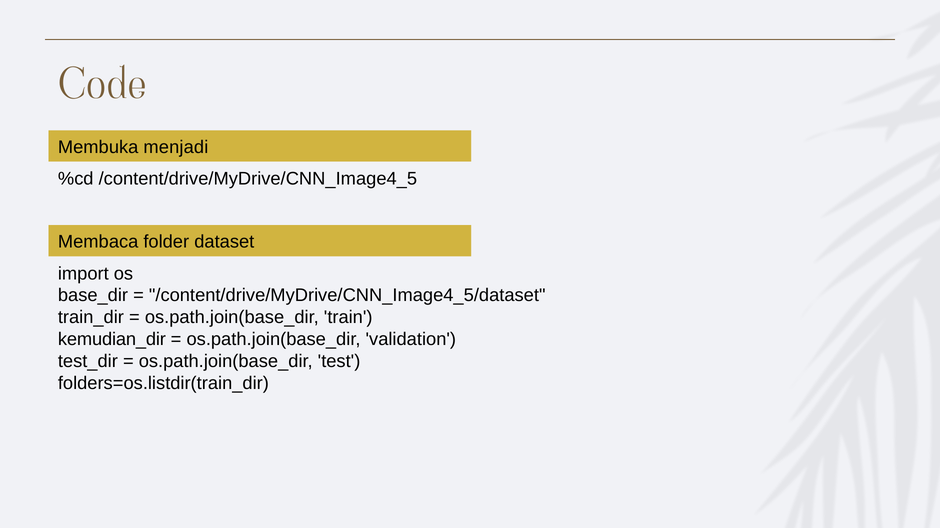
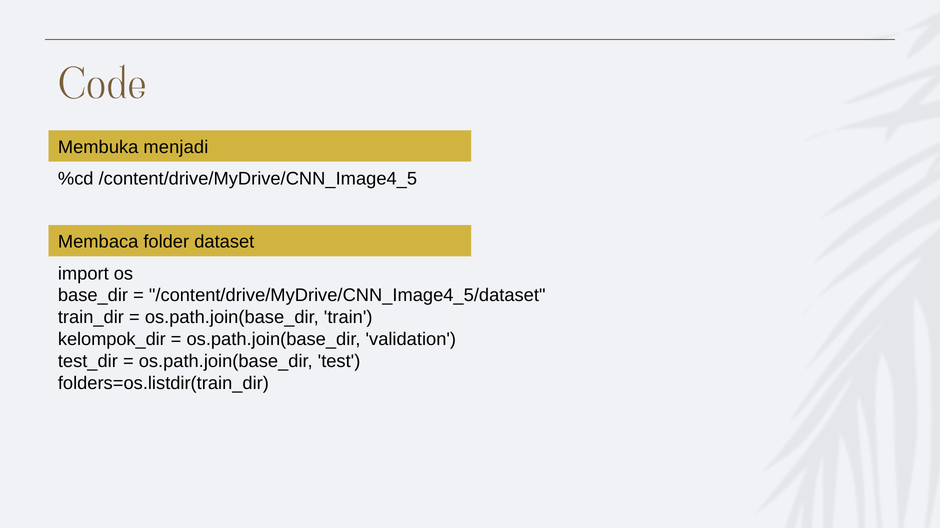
kemudian_dir: kemudian_dir -> kelompok_dir (112, 340)
